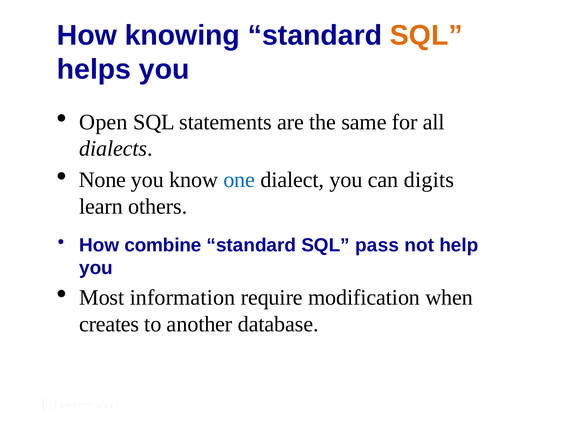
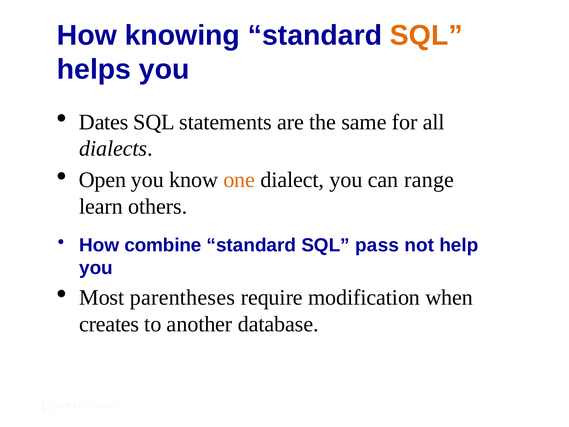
Open: Open -> Dates (104, 122)
None: None -> Open (102, 180)
one colour: blue -> orange (239, 180)
digits: digits -> range (429, 180)
information: information -> parentheses (182, 298)
